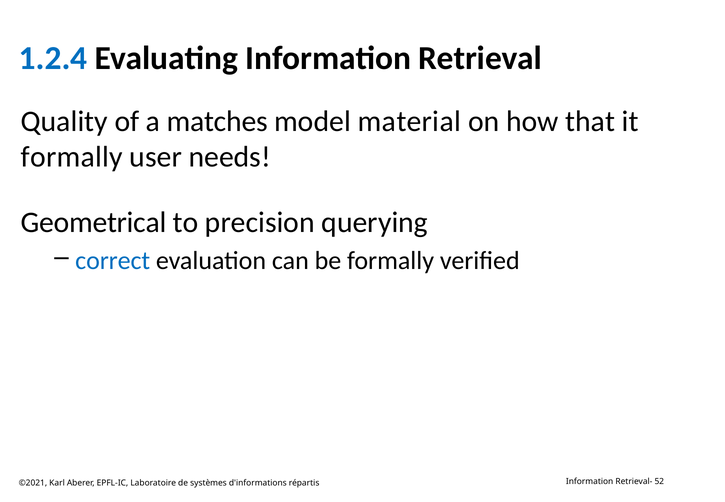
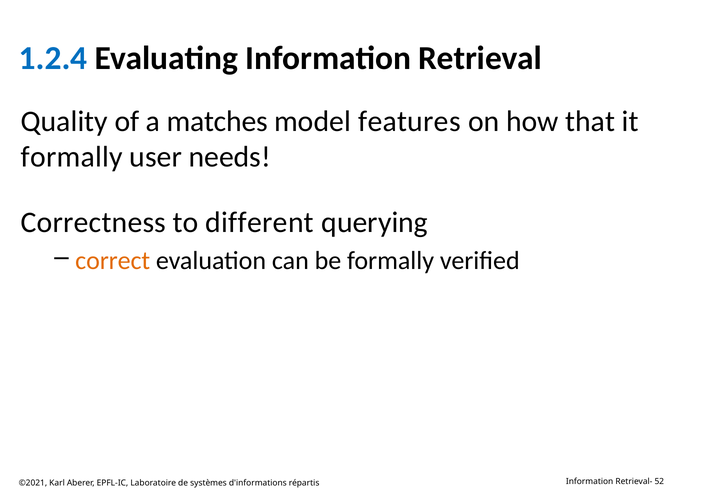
material: material -> features (409, 121)
Geometrical: Geometrical -> Correctness (93, 222)
precision: precision -> different (260, 222)
correct colour: blue -> orange (113, 261)
